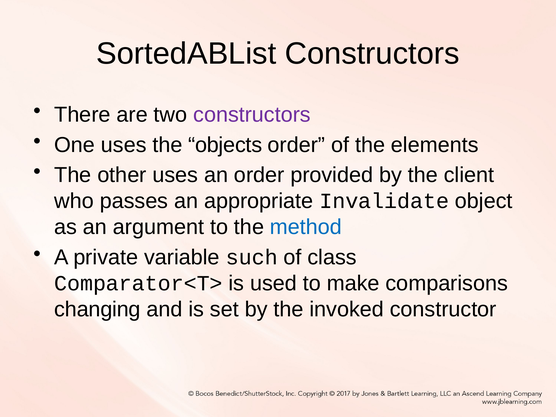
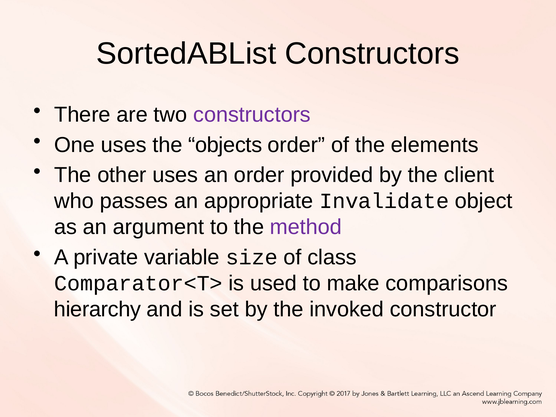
method colour: blue -> purple (306, 227)
such: such -> size (252, 257)
changing: changing -> hierarchy (97, 309)
